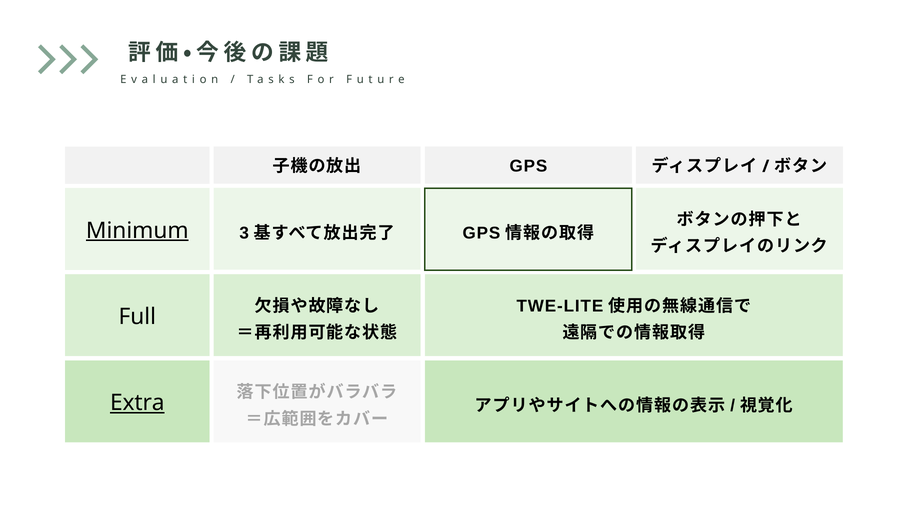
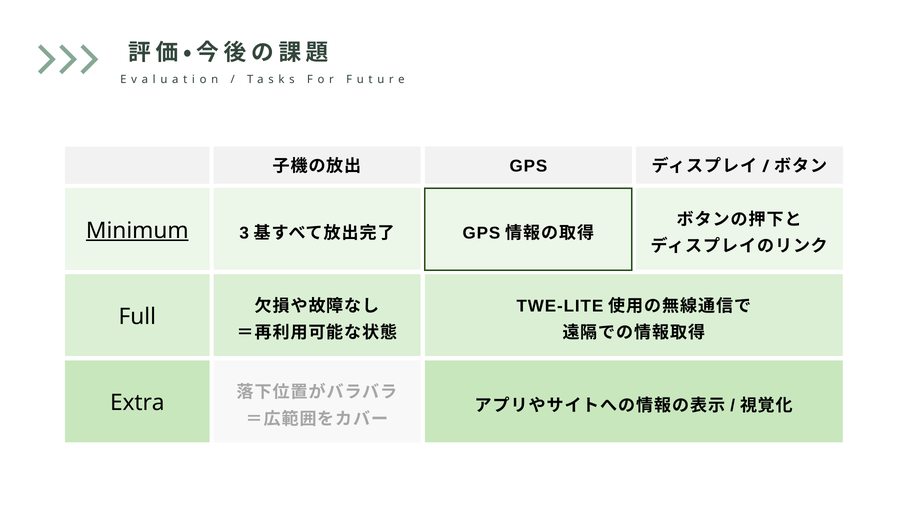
Extra underline: present -> none (137, 403)
